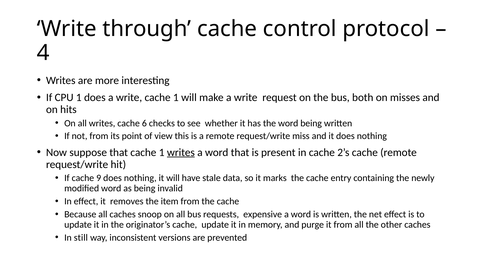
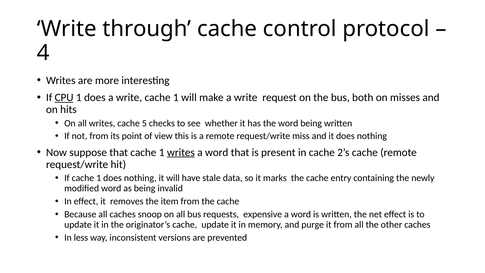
CPU underline: none -> present (64, 97)
6: 6 -> 5 (144, 123)
If cache 9: 9 -> 1 (99, 178)
still: still -> less (81, 237)
